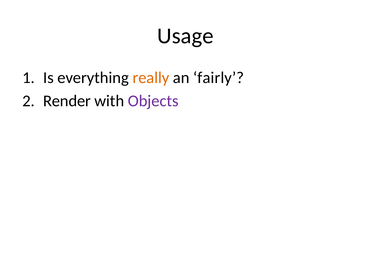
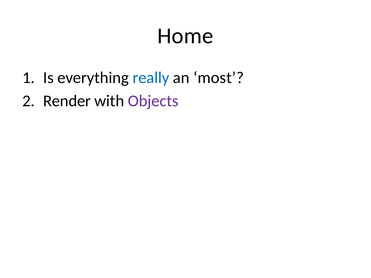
Usage: Usage -> Home (185, 36)
really colour: orange -> blue (151, 78)
fairly: fairly -> most (219, 78)
